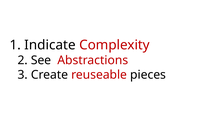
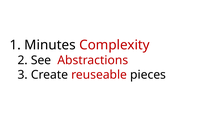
Indicate: Indicate -> Minutes (50, 45)
